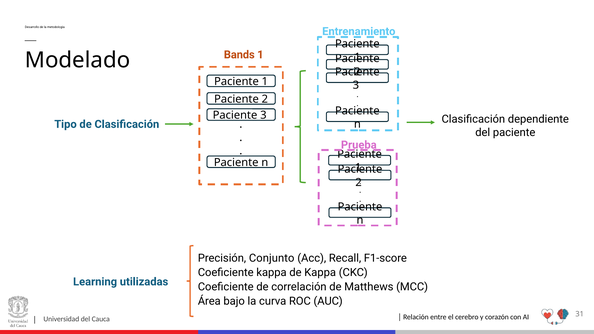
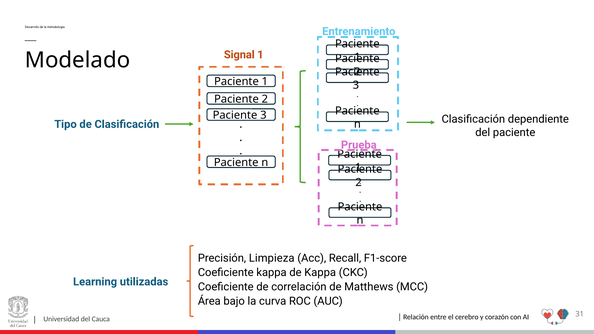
Bands: Bands -> Signal (239, 55)
Conjunto: Conjunto -> Limpieza (272, 258)
